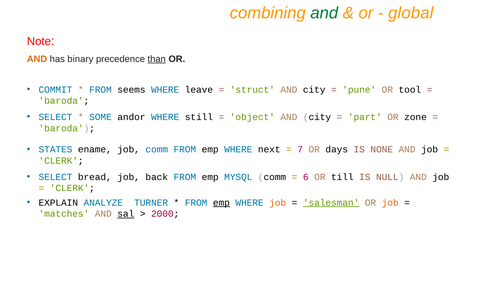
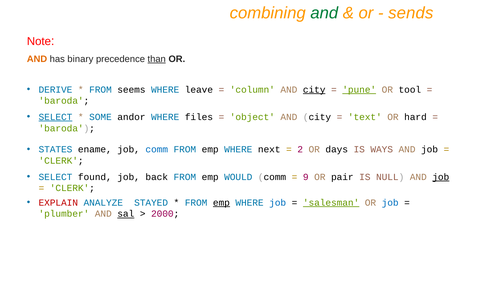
global: global -> sends (411, 13)
COMMIT: COMMIT -> DERIVE (55, 90)
struct: struct -> column (252, 90)
city underline: none -> present (314, 90)
pune underline: none -> present (359, 90)
SELECT underline: none -> present (55, 117)
still: still -> files (199, 117)
part: part -> text (365, 117)
zone: zone -> hard (415, 117)
7: 7 -> 2 (300, 150)
NONE: NONE -> WAYS (382, 150)
bread: bread -> found (95, 177)
MYSQL: MYSQL -> WOULD (238, 177)
6: 6 -> 9 (306, 177)
till: till -> pair (342, 177)
job underline: none -> present (441, 177)
EXPLAIN colour: black -> red (58, 203)
TURNER: TURNER -> STAYED (151, 203)
job colour: orange -> blue (278, 203)
job colour: orange -> blue (390, 203)
matches: matches -> plumber (64, 214)
